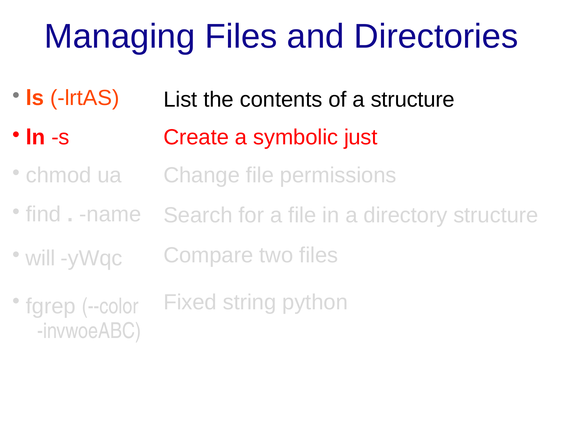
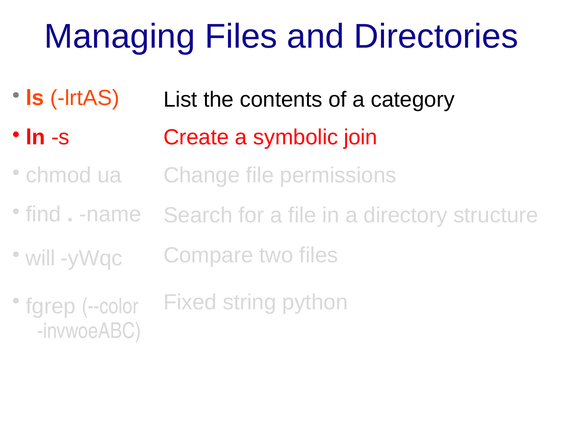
a structure: structure -> category (413, 100)
just: just -> join (361, 137)
